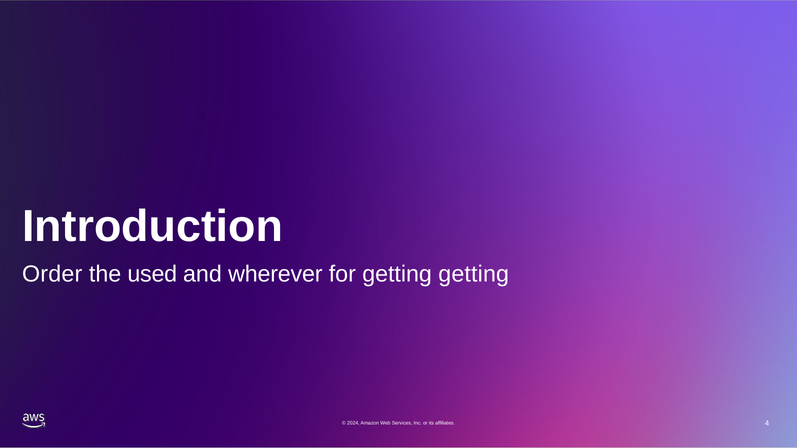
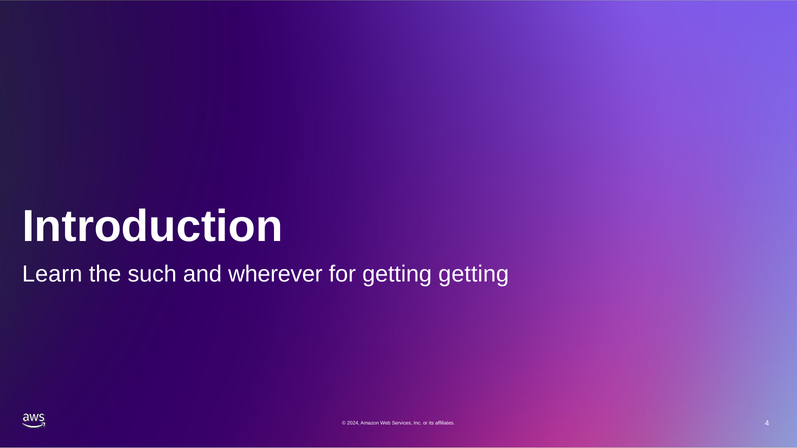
Order: Order -> Learn (52, 274)
used: used -> such (152, 274)
